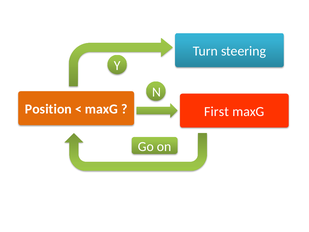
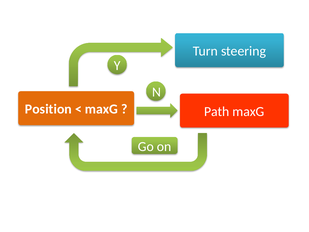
First: First -> Path (217, 111)
